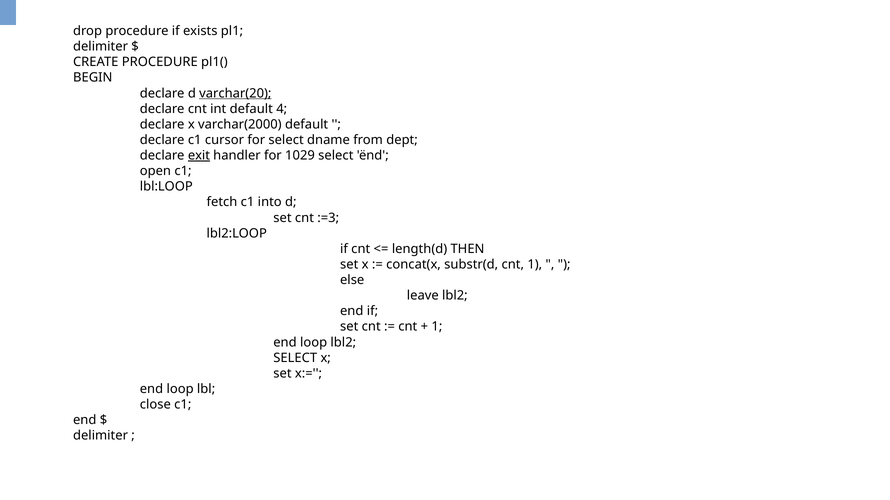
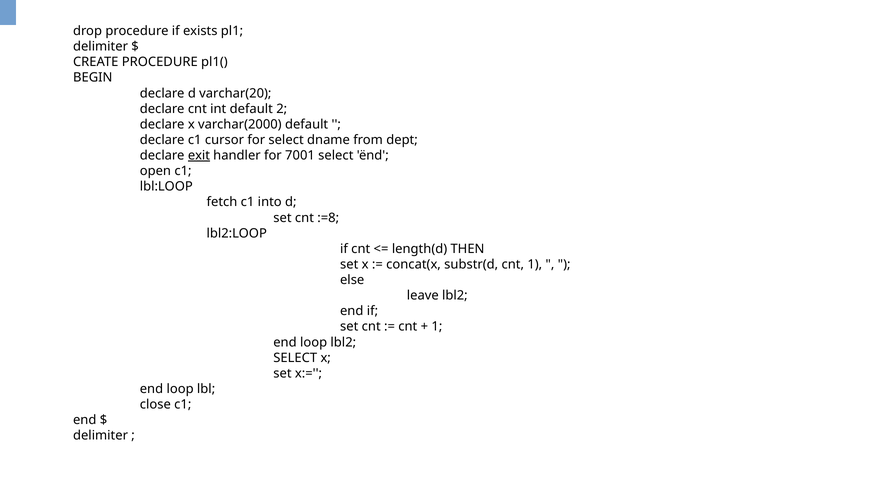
varchar(20 underline: present -> none (235, 93)
4: 4 -> 2 (282, 109)
1029: 1029 -> 7001 (300, 156)
:=3: :=3 -> :=8 (328, 218)
